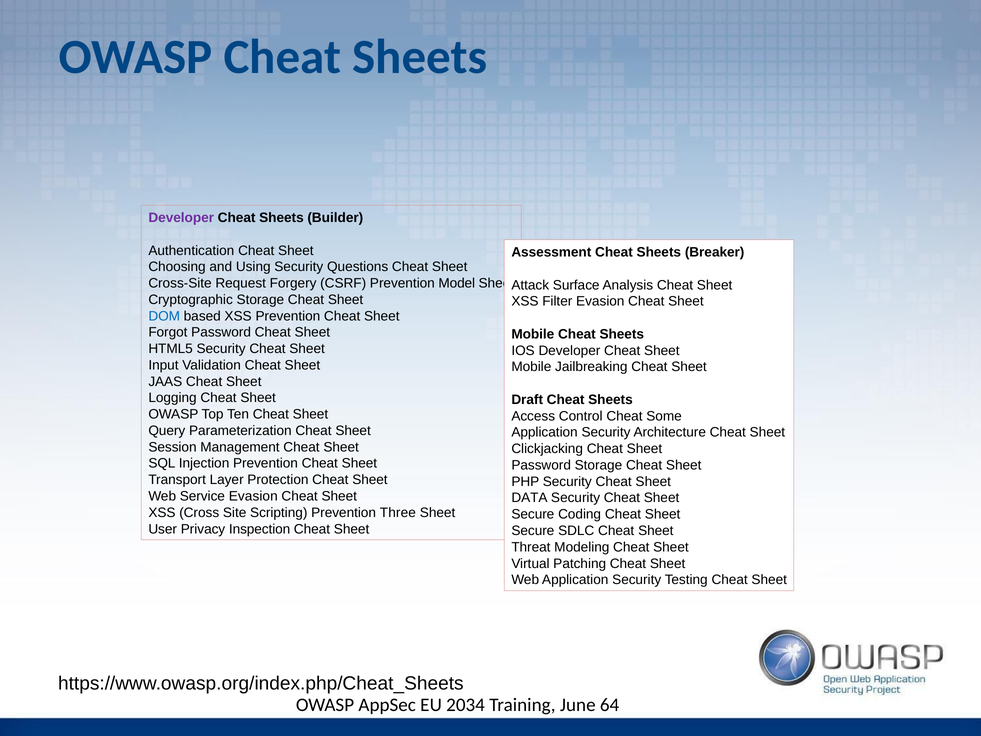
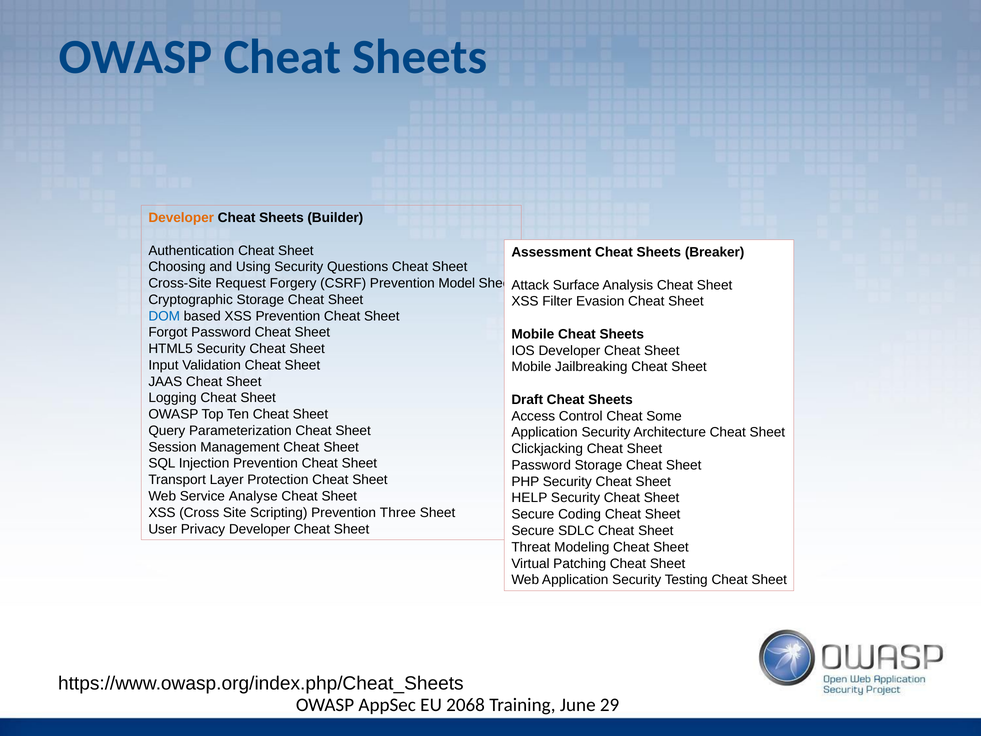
Developer colour: purple -> orange (181, 218)
Service Evasion: Evasion -> Analyse (253, 496)
DATA: DATA -> HELP (529, 498)
Privacy Inspection: Inspection -> Developer (260, 529)
2034: 2034 -> 2068 (466, 705)
64: 64 -> 29 (610, 705)
